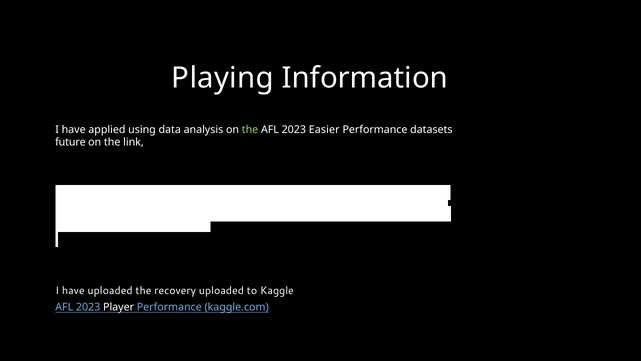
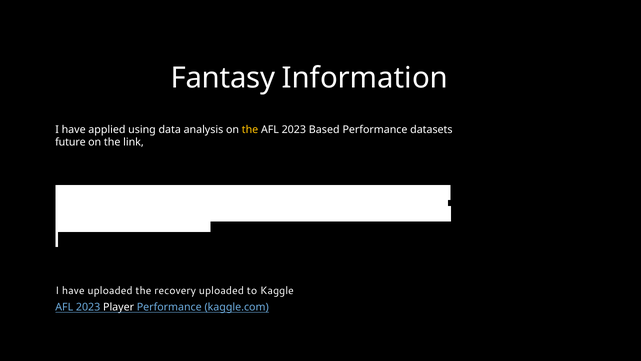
Playing: Playing -> Fantasy (223, 78)
the colour: light green -> yellow (250, 129)
Easier: Easier -> Based (324, 129)
